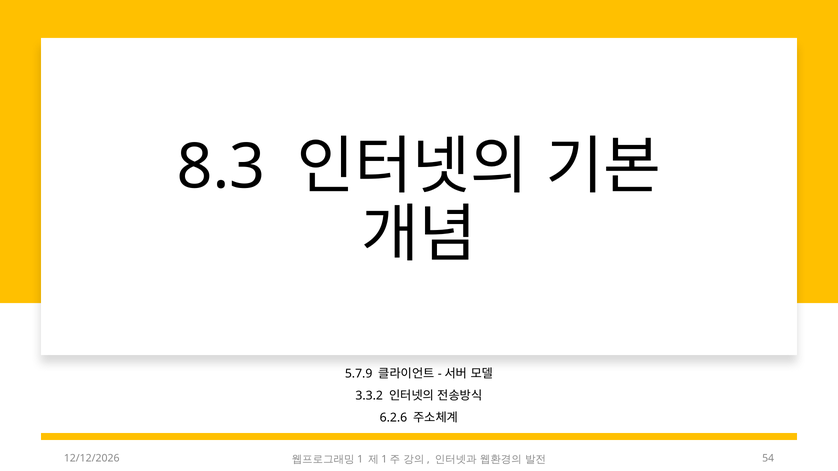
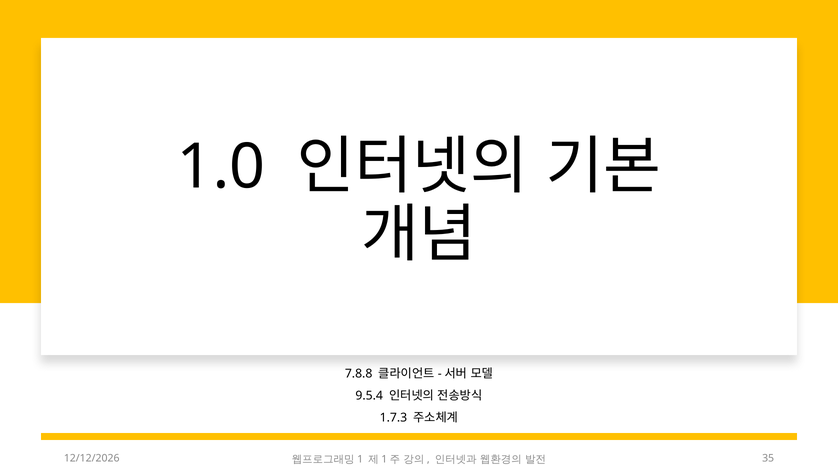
8.3: 8.3 -> 1.0 (221, 167)
5.7.9: 5.7.9 -> 7.8.8 (359, 374)
3.3.2: 3.3.2 -> 9.5.4 (369, 396)
6.2.6: 6.2.6 -> 1.7.3 (393, 418)
54: 54 -> 35 (768, 459)
